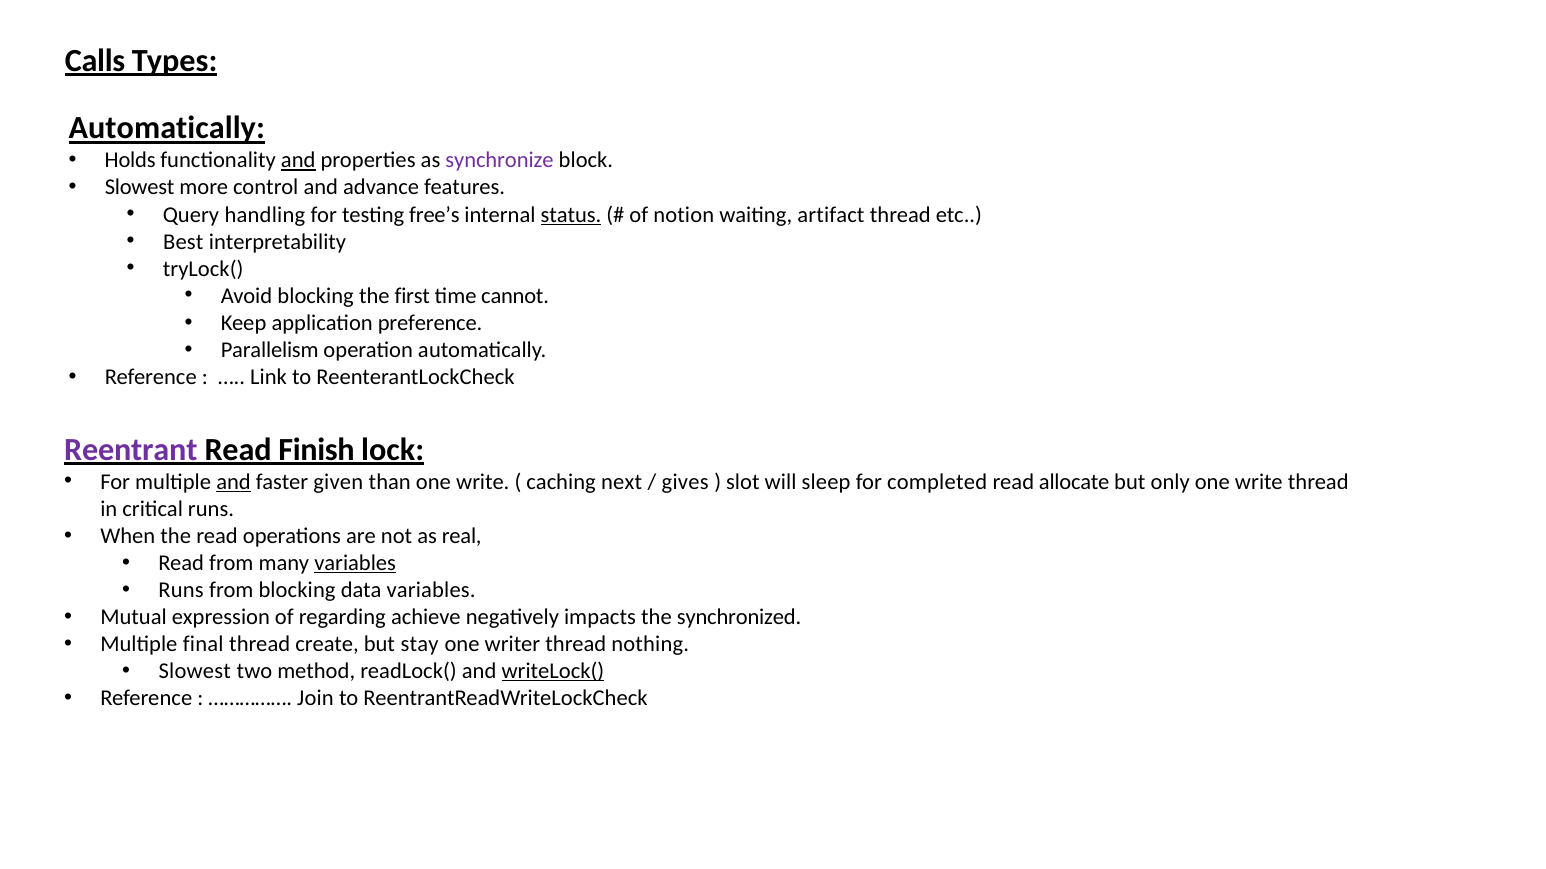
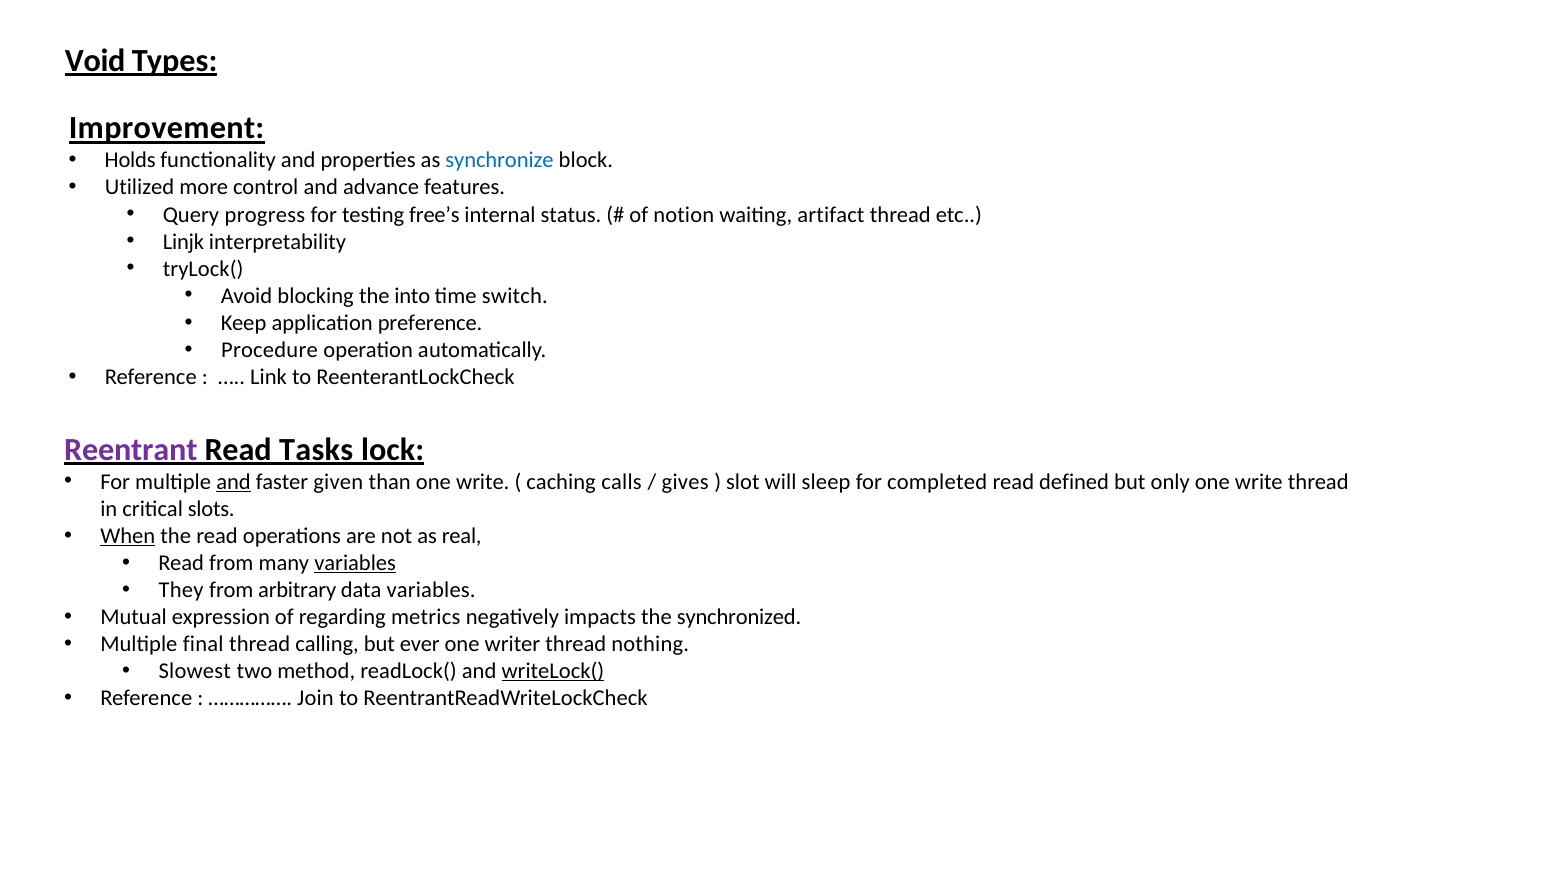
Calls: Calls -> Void (95, 61)
Automatically: Automatically -> Improvement (167, 128)
and underline: present -> none (298, 161)
synchronize colour: purple -> blue (500, 161)
Slowest: Slowest -> Utilized (140, 188)
handling: handling -> progress (265, 215)
status underline: present -> none (571, 215)
Best: Best -> Linjk (183, 242)
first: first -> into (412, 296)
cannot: cannot -> switch (515, 296)
Parallelism: Parallelism -> Procedure (269, 350)
Finish: Finish -> Tasks (316, 450)
next: next -> calls (622, 482)
allocate: allocate -> defined (1074, 482)
critical runs: runs -> slots (211, 509)
When underline: none -> present (128, 536)
Runs: Runs -> They (181, 590)
from blocking: blocking -> arbitrary (297, 590)
achieve: achieve -> metrics (426, 617)
create: create -> calling (327, 644)
stay: stay -> ever (420, 644)
